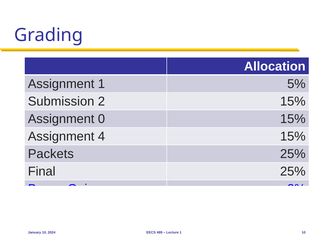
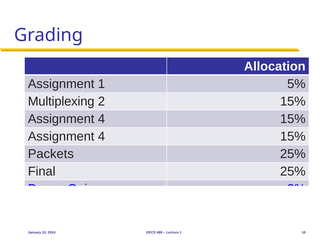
Submission: Submission -> Multiplexing (61, 101)
0: 0 -> 4 (101, 119)
